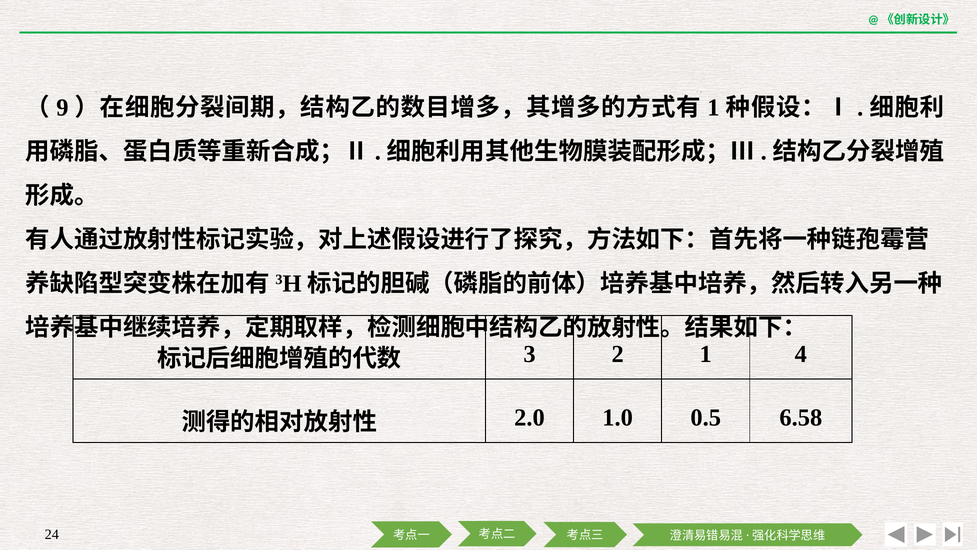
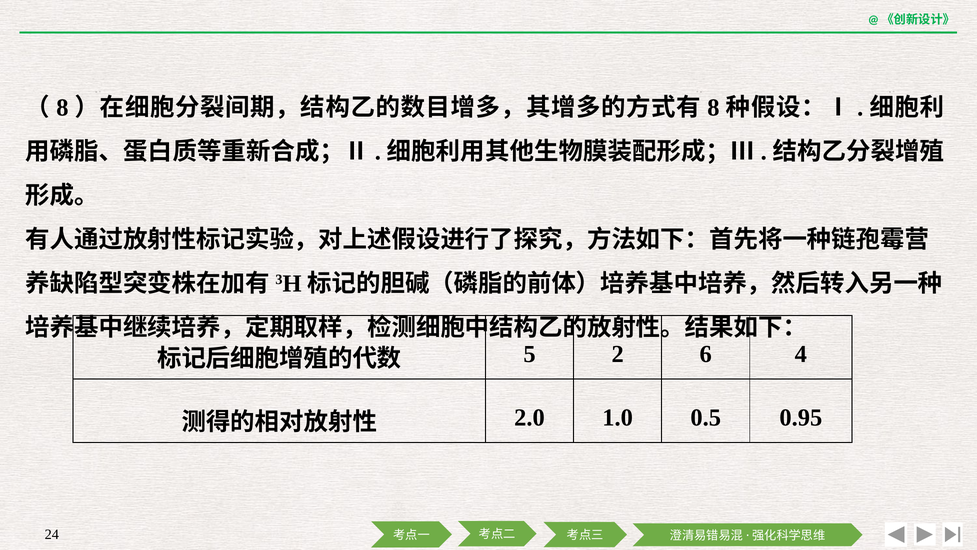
9: 9 -> 8 (62, 107)
1: 1 -> 8 (713, 107)
3: 3 -> 5 (530, 354)
2 1: 1 -> 6 (706, 354)
6.58: 6.58 -> 0.95 (801, 417)
